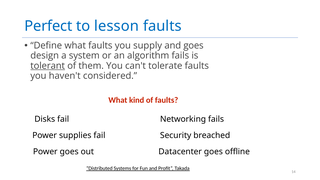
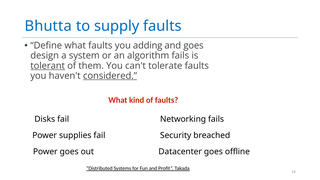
Perfect: Perfect -> Bhutta (48, 26)
lesson: lesson -> supply (117, 26)
supply: supply -> adding (148, 46)
considered underline: none -> present (110, 76)
